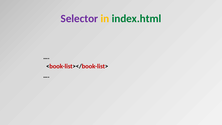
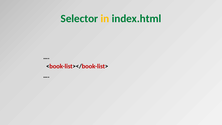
Selector colour: purple -> green (79, 19)
